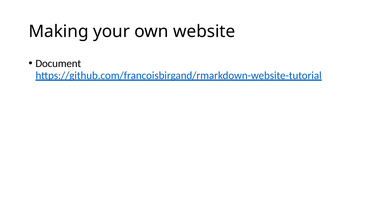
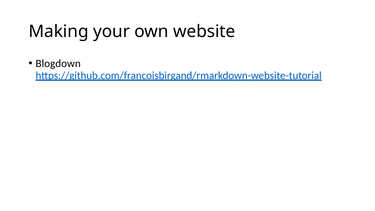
Document: Document -> Blogdown (58, 63)
